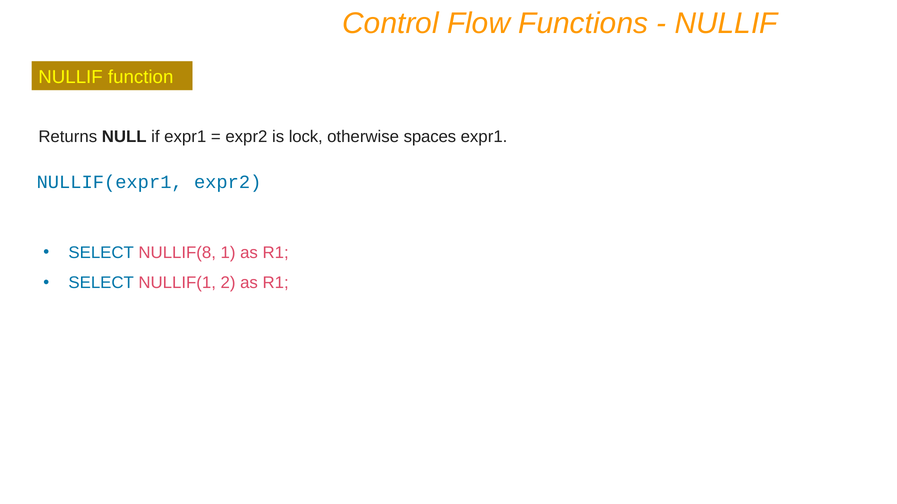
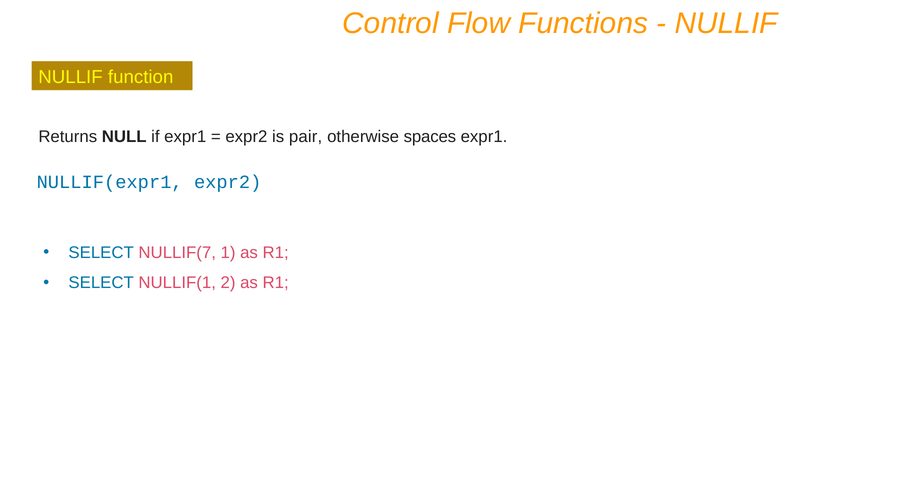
lock: lock -> pair (306, 137)
NULLIF(8: NULLIF(8 -> NULLIF(7 (177, 253)
